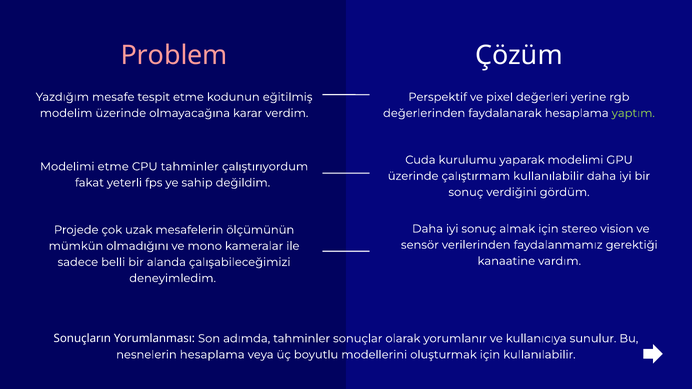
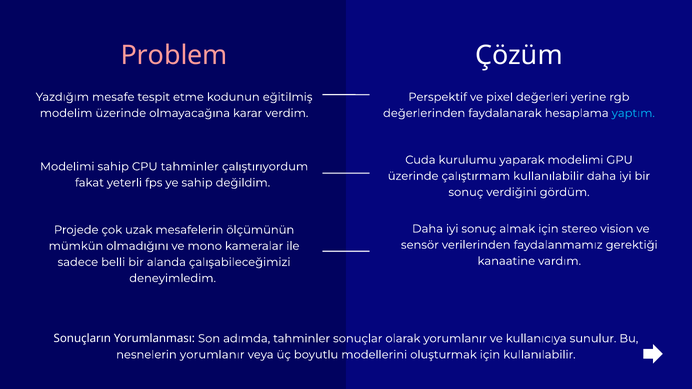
yaptım colour: light green -> light blue (633, 113)
Modelimi etme: etme -> sahip (113, 167)
nesnelerin hesaplama: hesaplama -> yorumlanır (212, 355)
